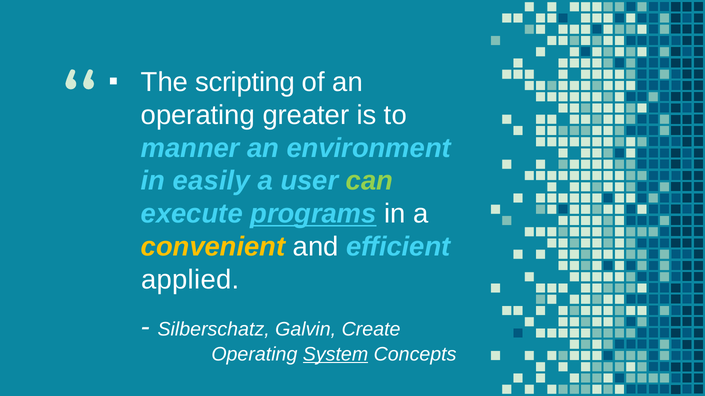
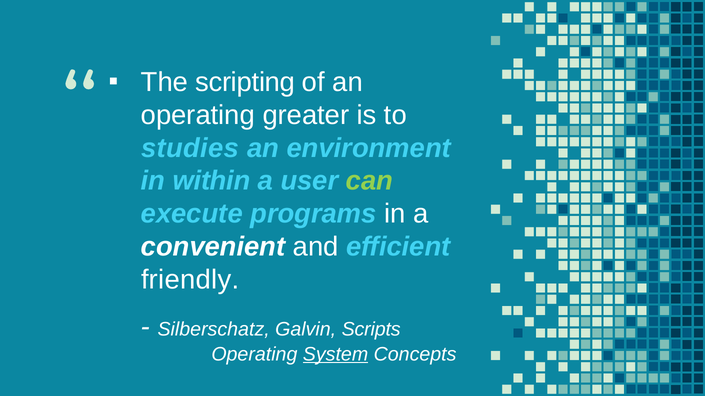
manner: manner -> studies (190, 148)
easily: easily -> within (212, 181)
programs underline: present -> none (313, 214)
convenient colour: yellow -> white (213, 247)
applied: applied -> friendly (190, 280)
Create: Create -> Scripts (371, 330)
